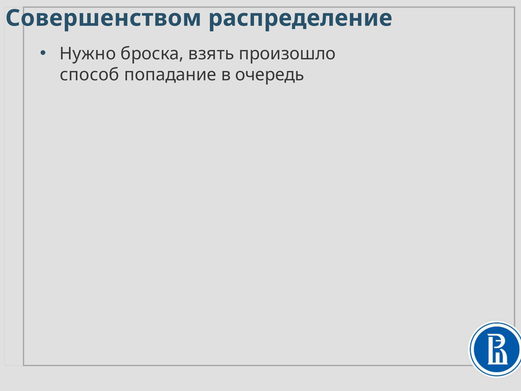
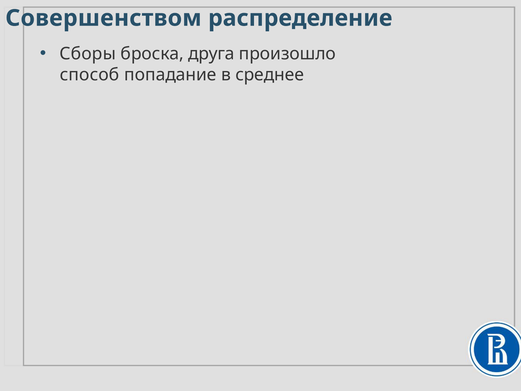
Нужно: Нужно -> Сборы (88, 54)
взять: взять -> друга (211, 54)
очередь: очередь -> среднее (270, 75)
